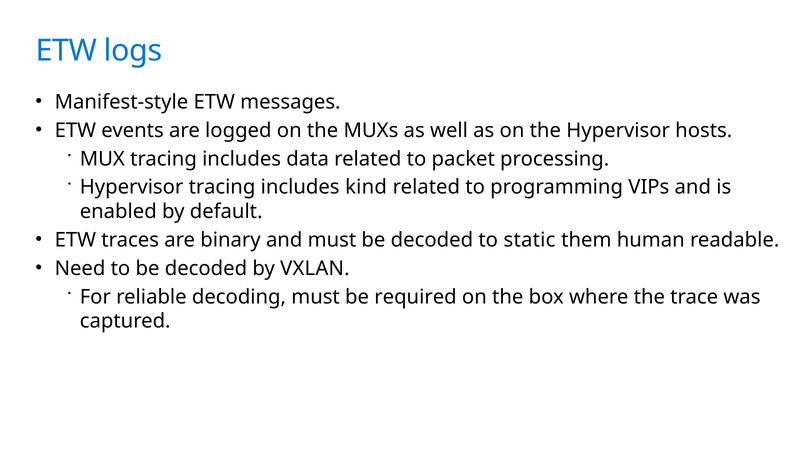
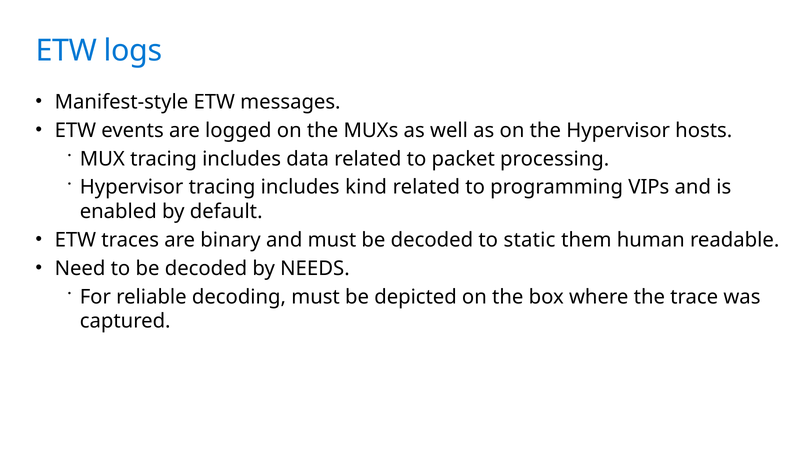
VXLAN: VXLAN -> NEEDS (315, 268)
required: required -> depicted (416, 297)
